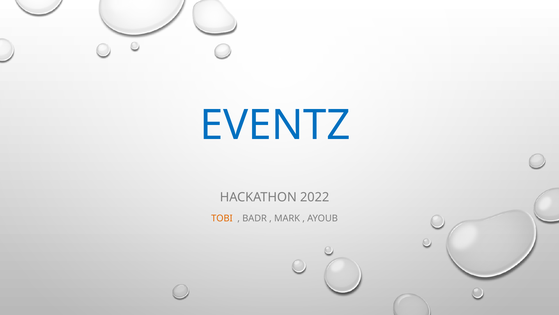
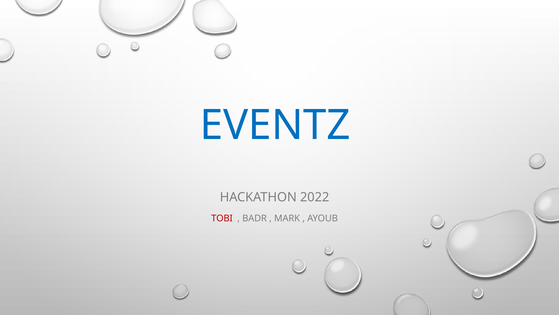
TOBI colour: orange -> red (222, 218)
